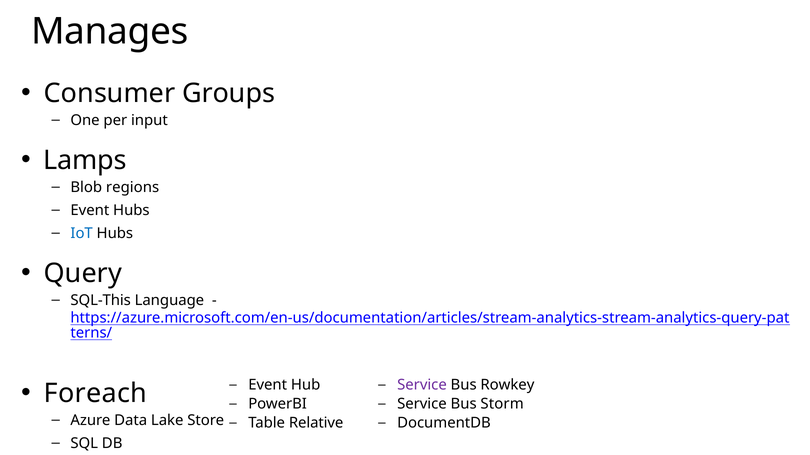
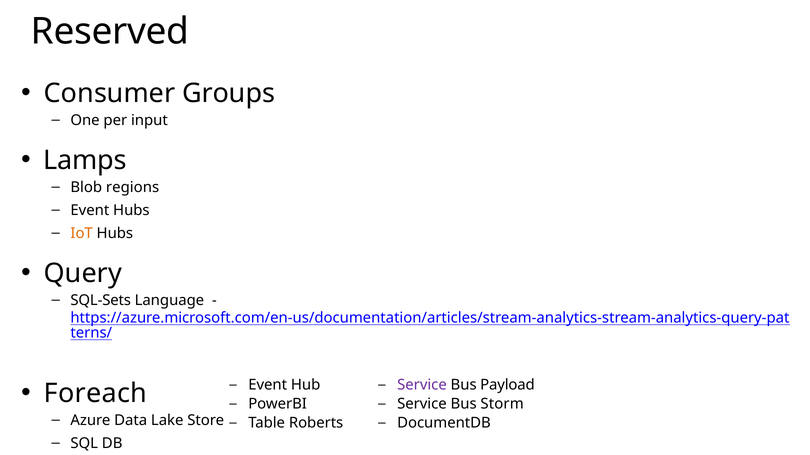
Manages: Manages -> Reserved (110, 31)
IoT colour: blue -> orange (82, 233)
SQL-This: SQL-This -> SQL-Sets (101, 301)
Rowkey: Rowkey -> Payload (507, 385)
Relative: Relative -> Roberts (316, 423)
